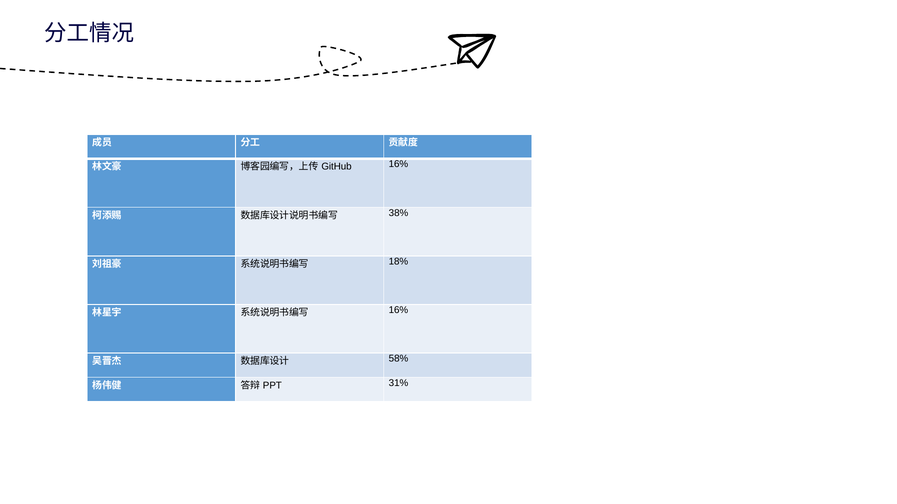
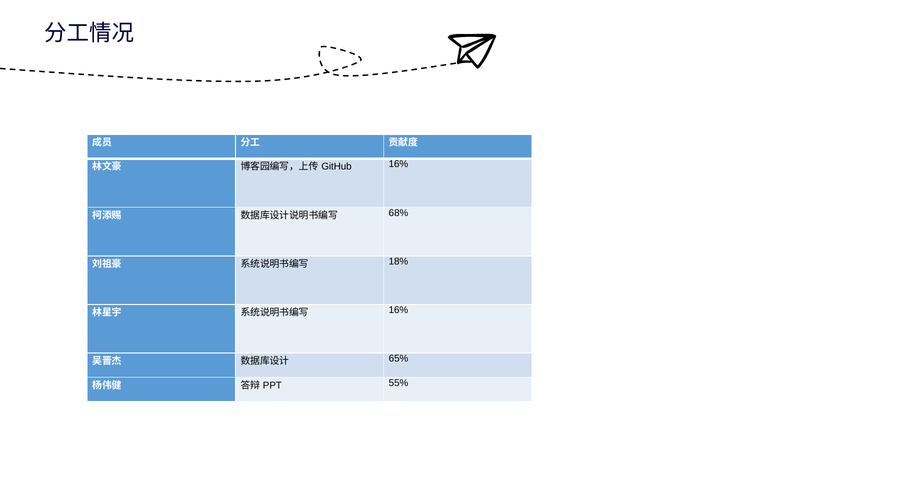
38%: 38% -> 68% (398, 213)
58%: 58% -> 65% (398, 359)
31%: 31% -> 55% (398, 383)
